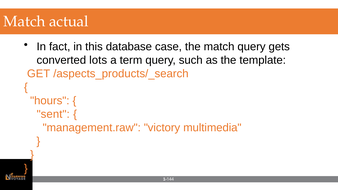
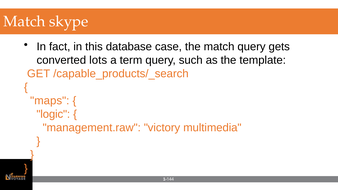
actual: actual -> skype (69, 21)
/aspects_products/_search: /aspects_products/_search -> /capable_products/_search (121, 74)
hours: hours -> maps (50, 101)
sent: sent -> logic (53, 114)
